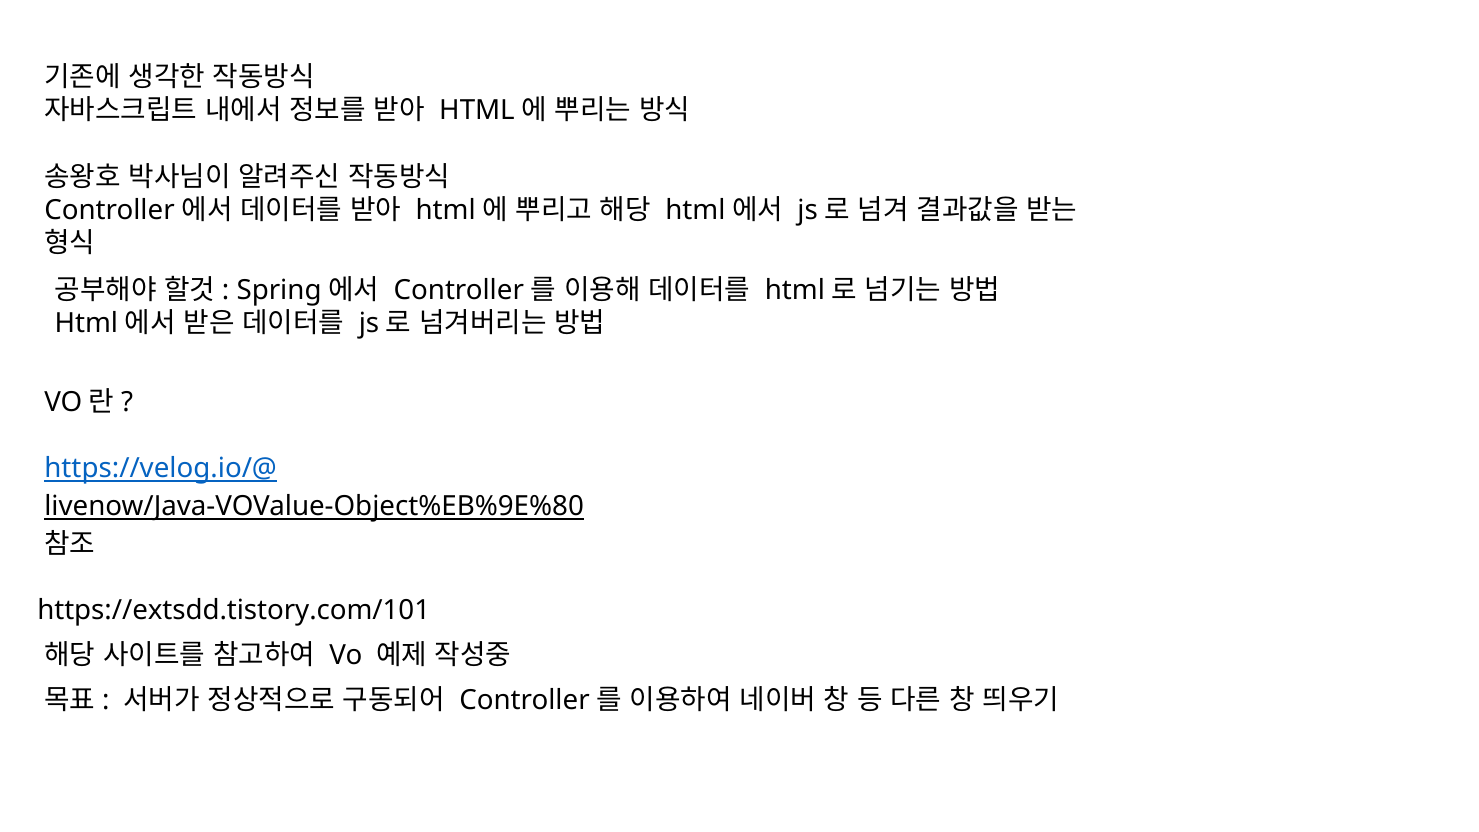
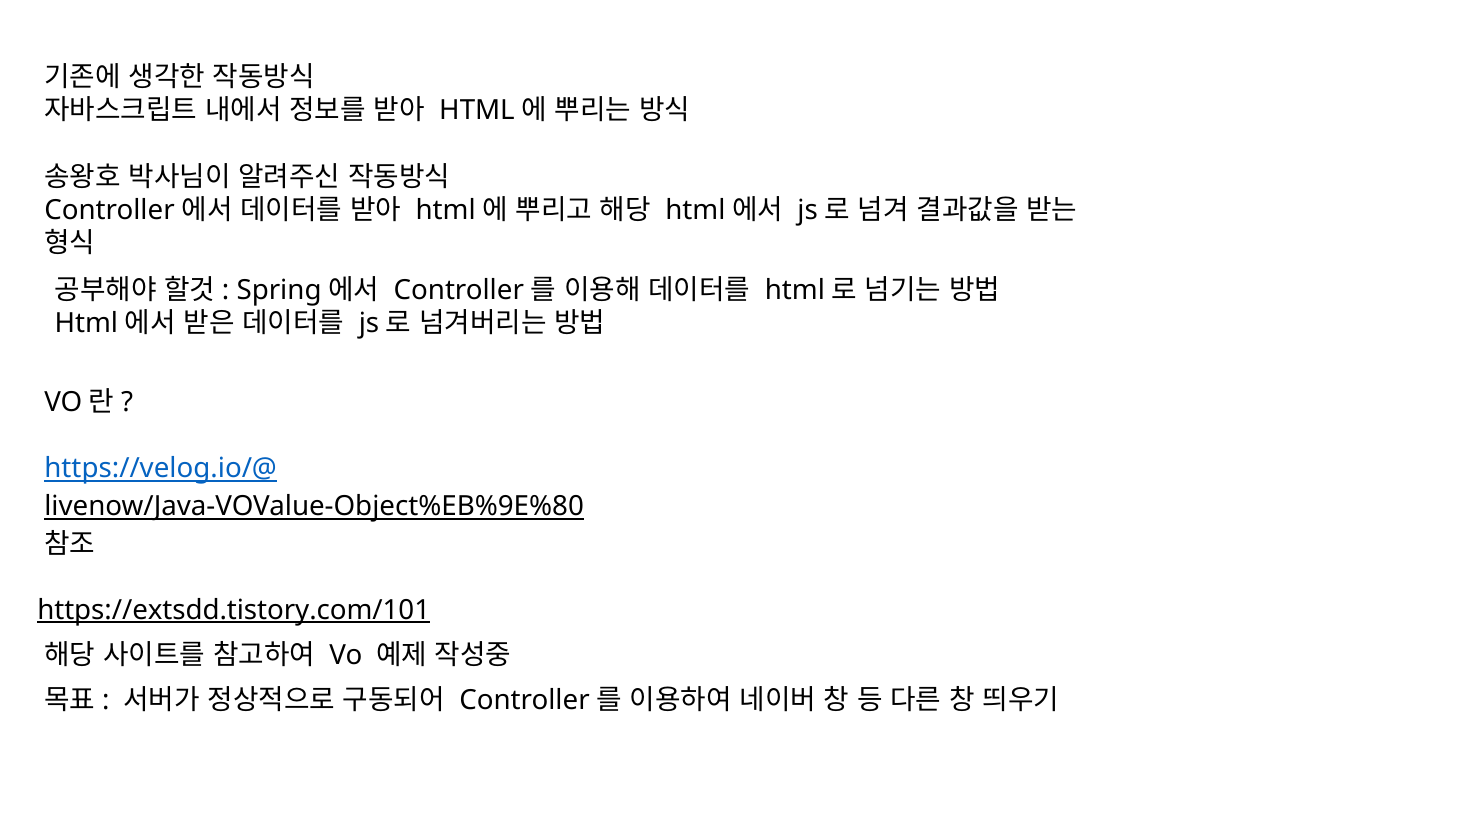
https://extsdd.tistory.com/101 underline: none -> present (234, 610)
